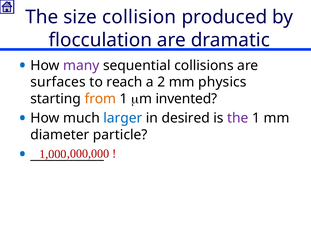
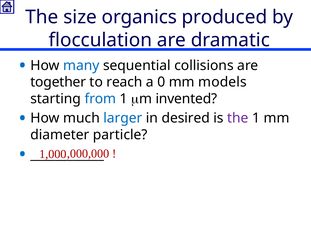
collision: collision -> organics (139, 17)
many colour: purple -> blue (81, 65)
surfaces: surfaces -> together (58, 82)
2: 2 -> 0 (161, 82)
physics: physics -> models (222, 82)
from colour: orange -> blue (100, 98)
